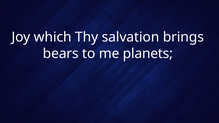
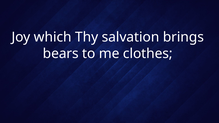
planets: planets -> clothes (148, 54)
